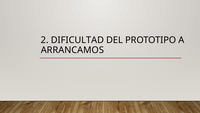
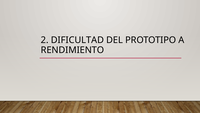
ARRANCAMOS: ARRANCAMOS -> RENDIMIENTO (72, 50)
